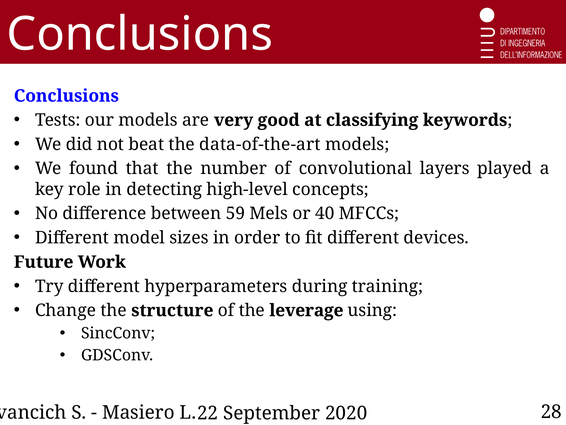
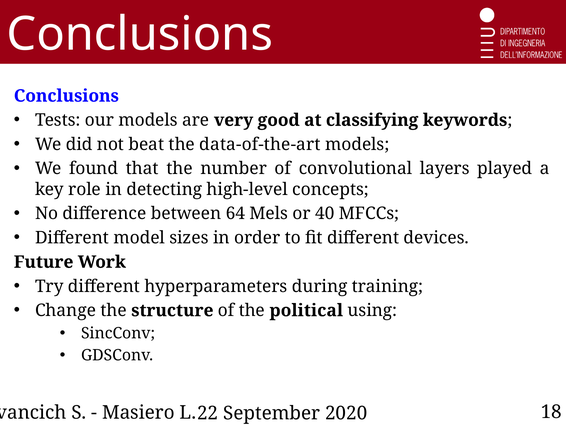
59: 59 -> 64 (235, 213)
leverage: leverage -> political (306, 310)
28: 28 -> 18 (551, 411)
